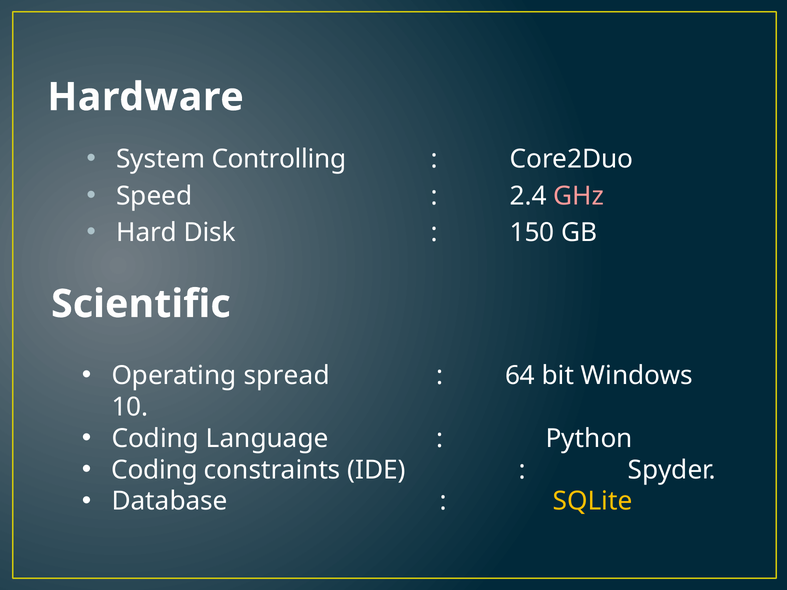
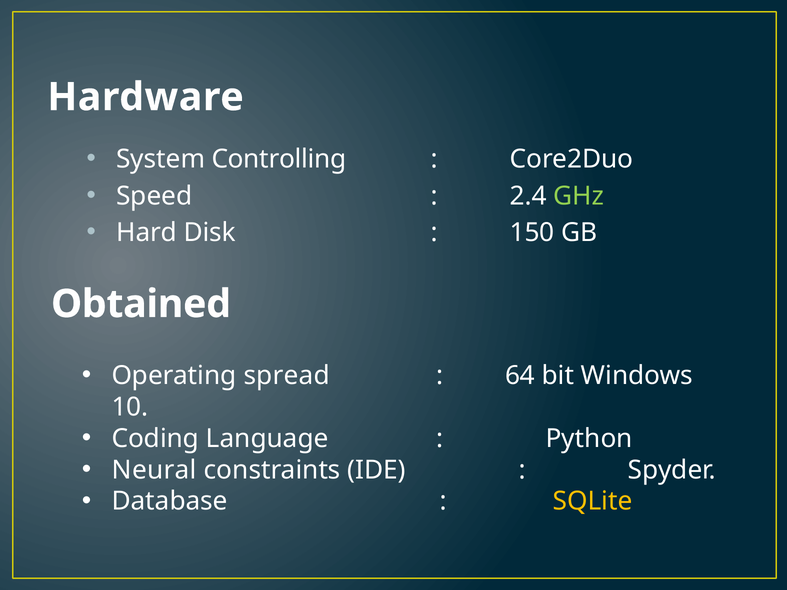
GHz colour: pink -> light green (579, 196)
Scientific: Scientific -> Obtained (141, 304)
Coding: Coding -> Neural (154, 470)
